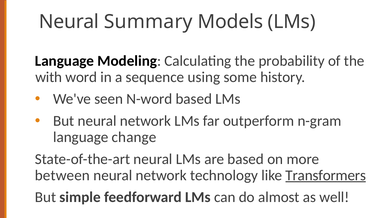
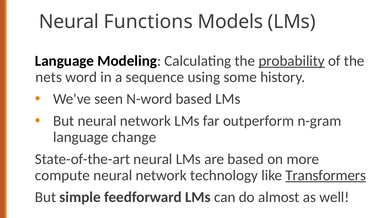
Summary: Summary -> Functions (148, 22)
probability underline: none -> present (292, 61)
with: with -> nets (49, 77)
between: between -> compute (62, 176)
